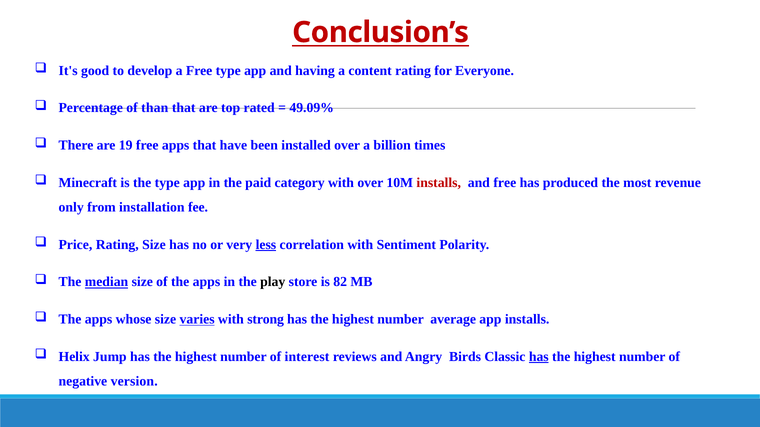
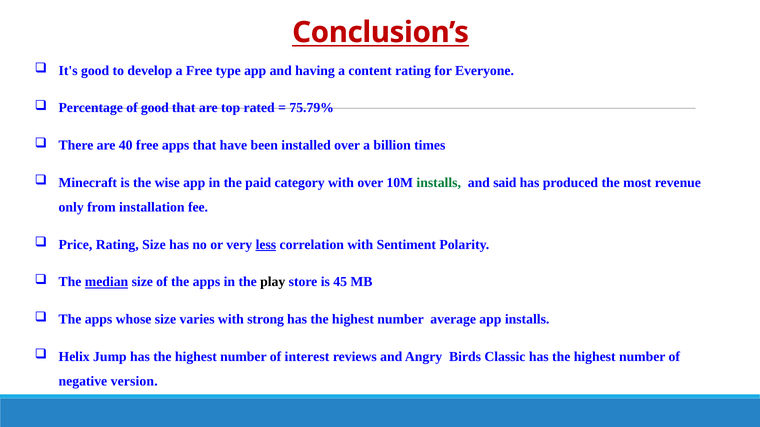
of than: than -> good (155, 108)
49.09%: 49.09% -> 75.79% (312, 108)
19: 19 -> 40 (126, 145)
the type: type -> wise (167, 183)
installs colour: red -> green (439, 183)
and free: free -> said (505, 183)
82: 82 -> 45 (340, 282)
varies underline: present -> none (197, 320)
has underline: present -> none (539, 357)
